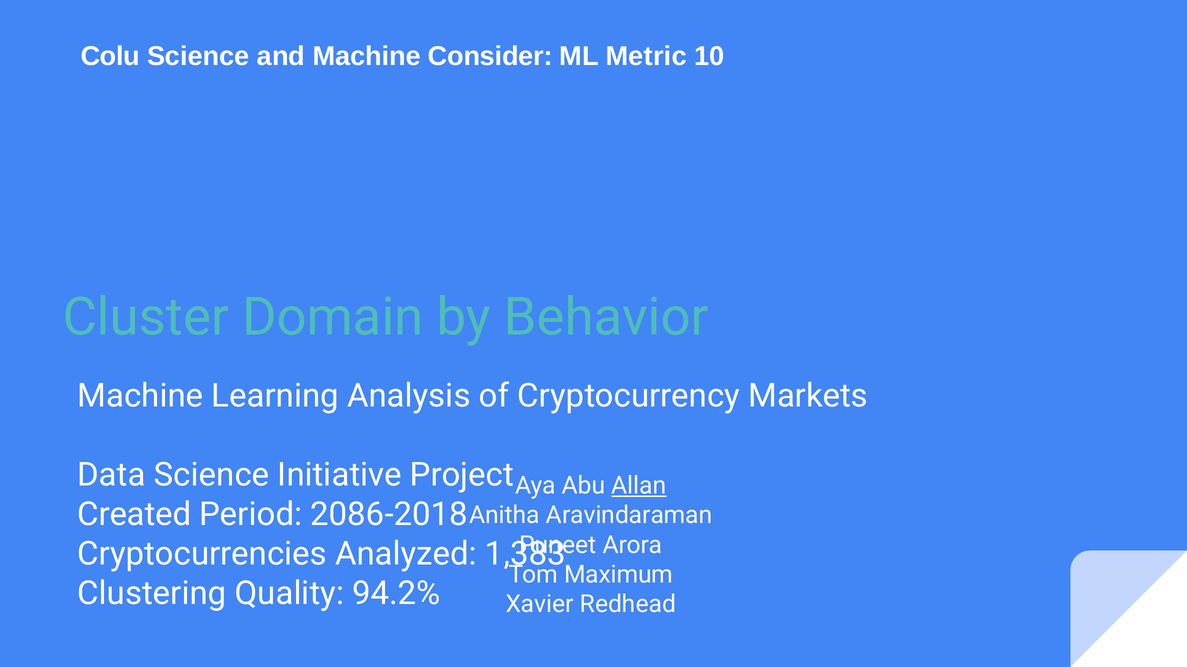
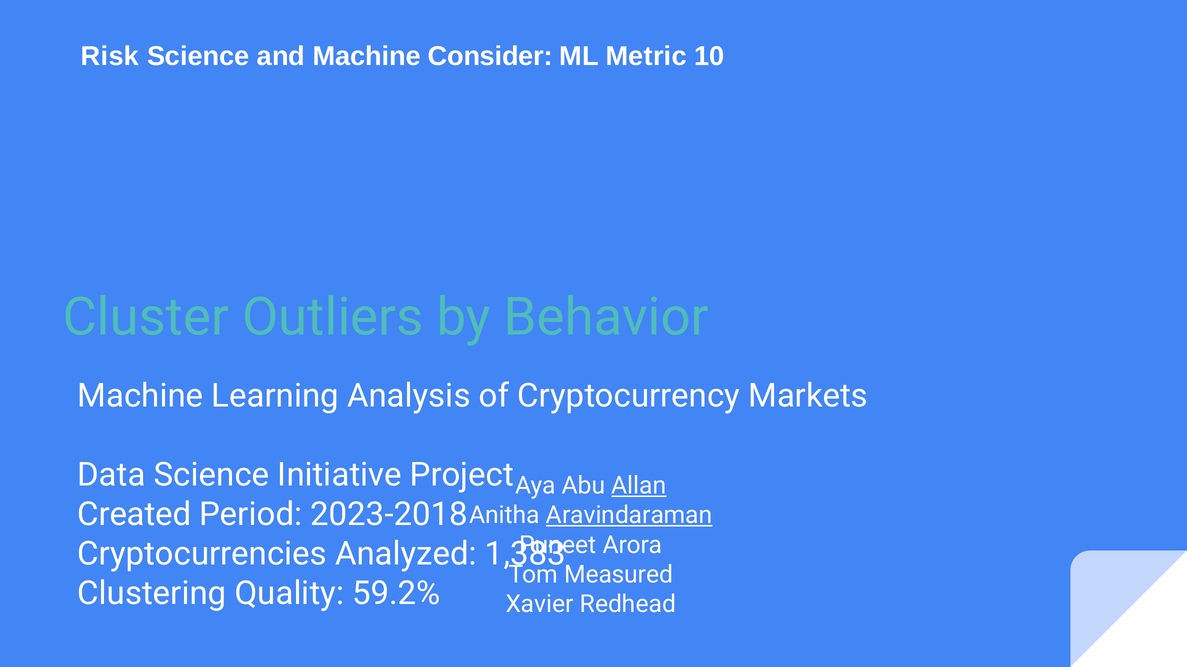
Colu: Colu -> Risk (110, 56)
Domain: Domain -> Outliers (333, 317)
2086-2018: 2086-2018 -> 2023-2018 (389, 515)
Aravindaraman underline: none -> present (629, 516)
Maximum: Maximum -> Measured (619, 575)
94.2%: 94.2% -> 59.2% (396, 594)
